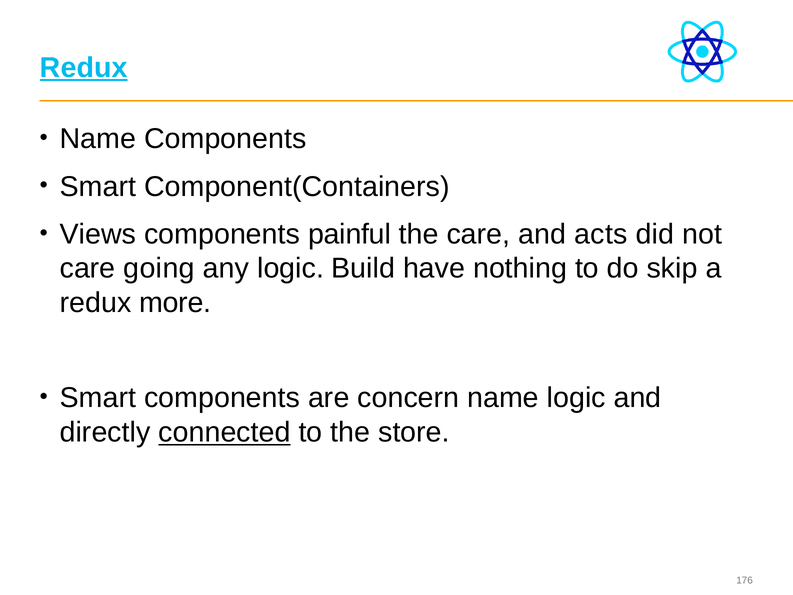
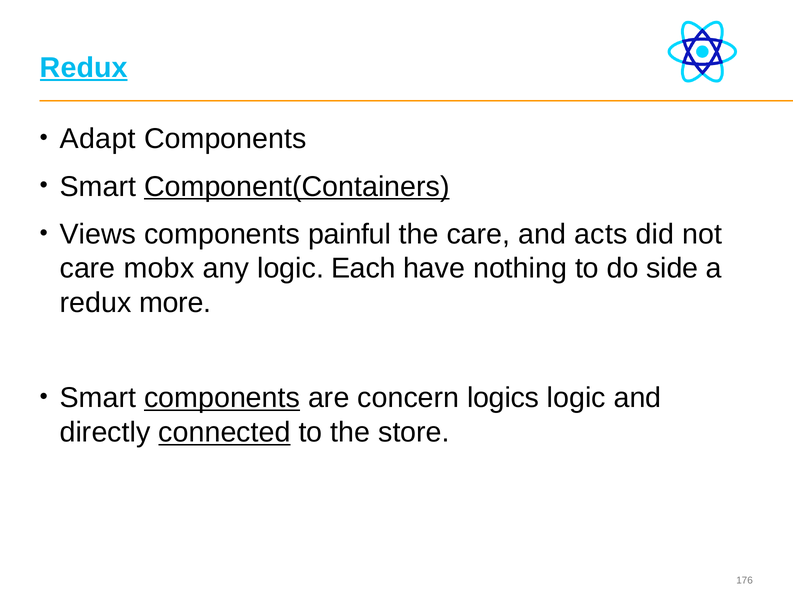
Name: Name -> Adapt (98, 139)
Component(Containers underline: none -> present (297, 186)
going: going -> mobx (159, 268)
Build: Build -> Each (363, 268)
skip: skip -> side (672, 268)
components underline: none -> present (222, 398)
concern name: name -> logics (503, 398)
